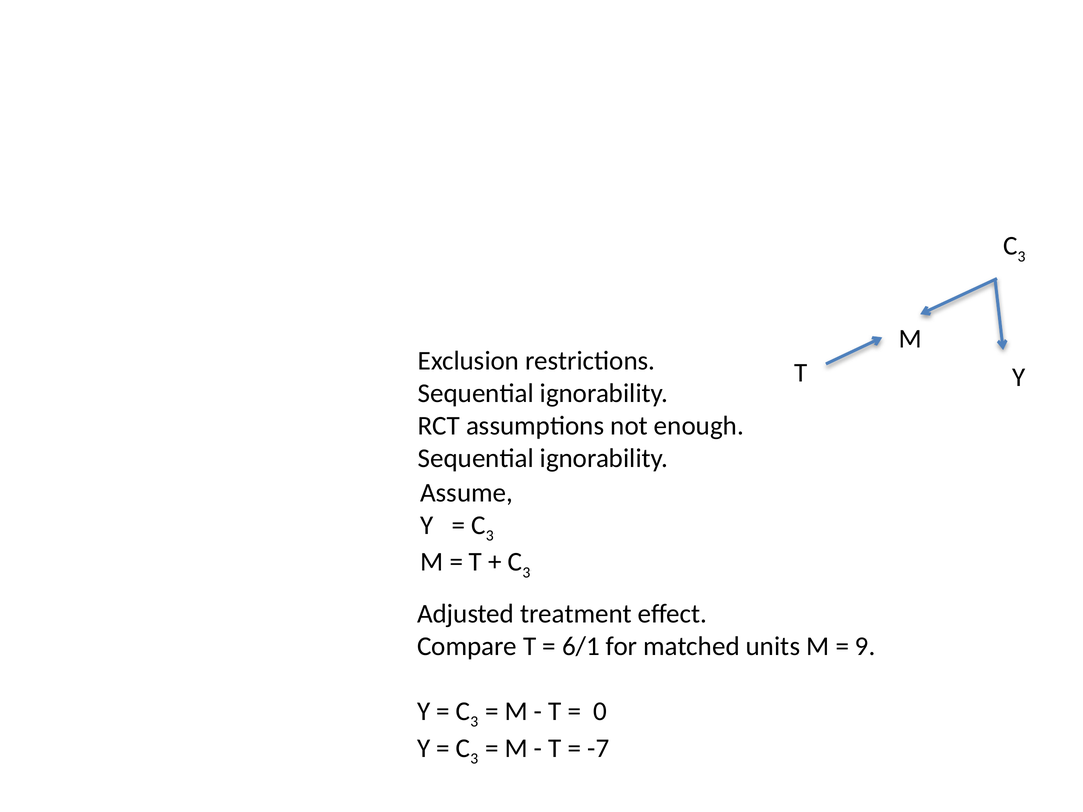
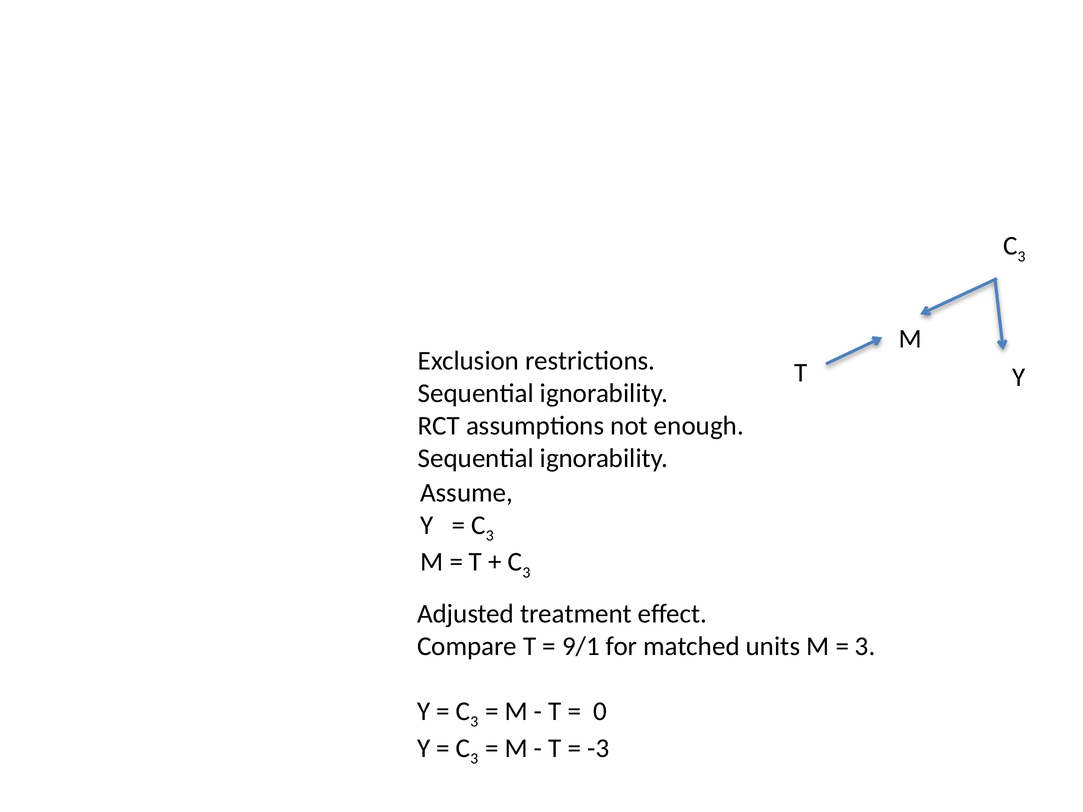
6/1: 6/1 -> 9/1 (581, 646)
9: 9 -> 3 (865, 646)
-7: -7 -> -3 (598, 748)
